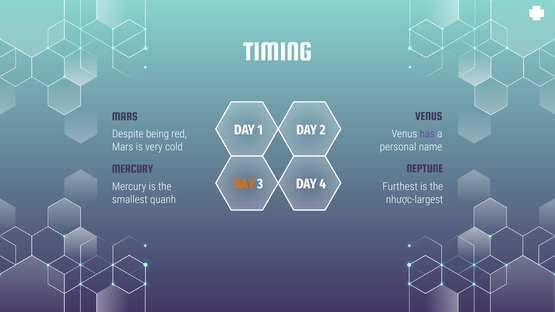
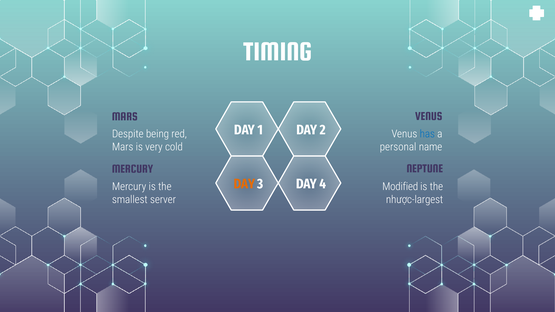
has colour: purple -> blue (427, 134)
Furthest: Furthest -> Modified (400, 187)
quanh: quanh -> server (163, 200)
